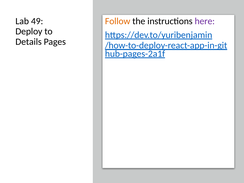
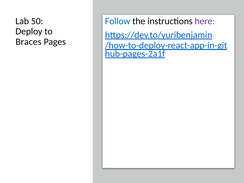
49: 49 -> 50 (37, 21)
Follow colour: orange -> blue (118, 21)
Details: Details -> Braces (28, 42)
